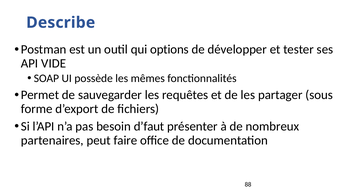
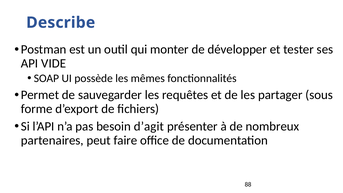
options: options -> monter (169, 49)
d’faut: d’faut -> d’agit (149, 126)
